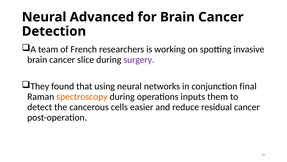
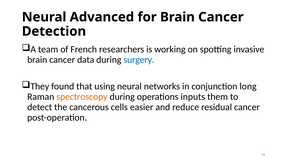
slice: slice -> data (86, 59)
surgery colour: purple -> blue (139, 59)
final: final -> long (248, 86)
